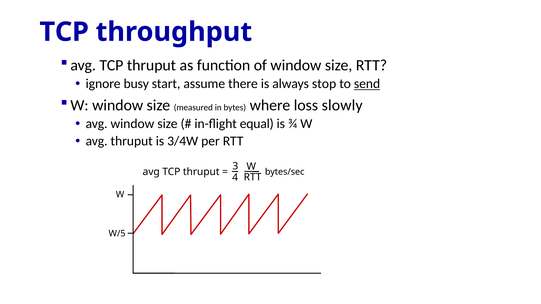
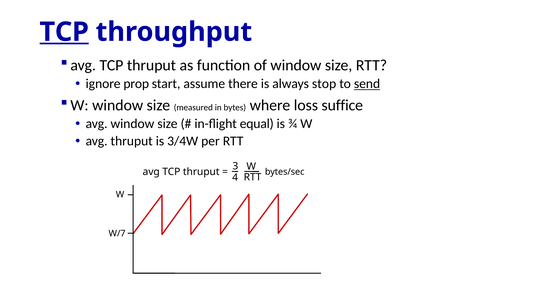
TCP underline: none -> present (64, 32)
busy: busy -> prop (136, 84)
slowly: slowly -> suffice (342, 105)
W/5: W/5 -> W/7 (117, 234)
